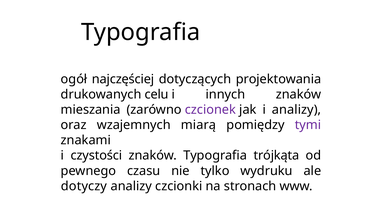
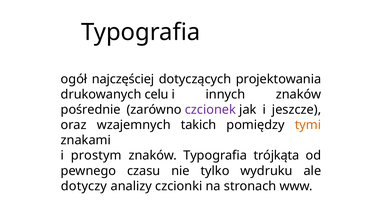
mieszania: mieszania -> pośrednie (91, 110)
i analizy: analizy -> jeszcze (297, 110)
miarą: miarą -> takich (199, 125)
tymi colour: purple -> orange (308, 125)
czystości: czystości -> prostym (96, 155)
